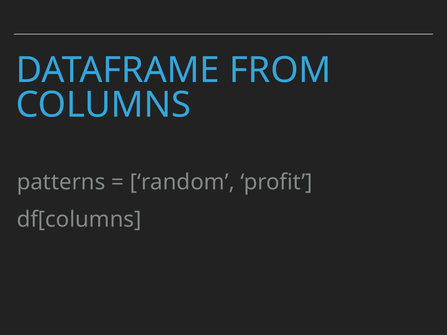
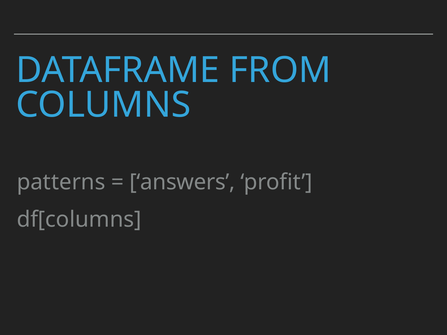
random: random -> answers (182, 182)
